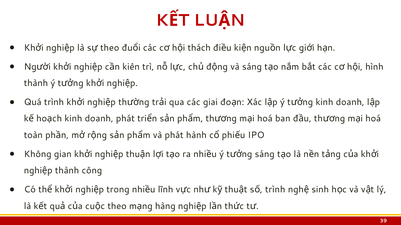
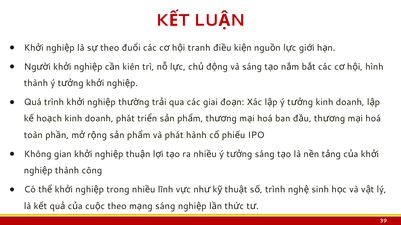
thách: thách -> tranh (199, 48)
hàng: hàng -> sáng (165, 207)
